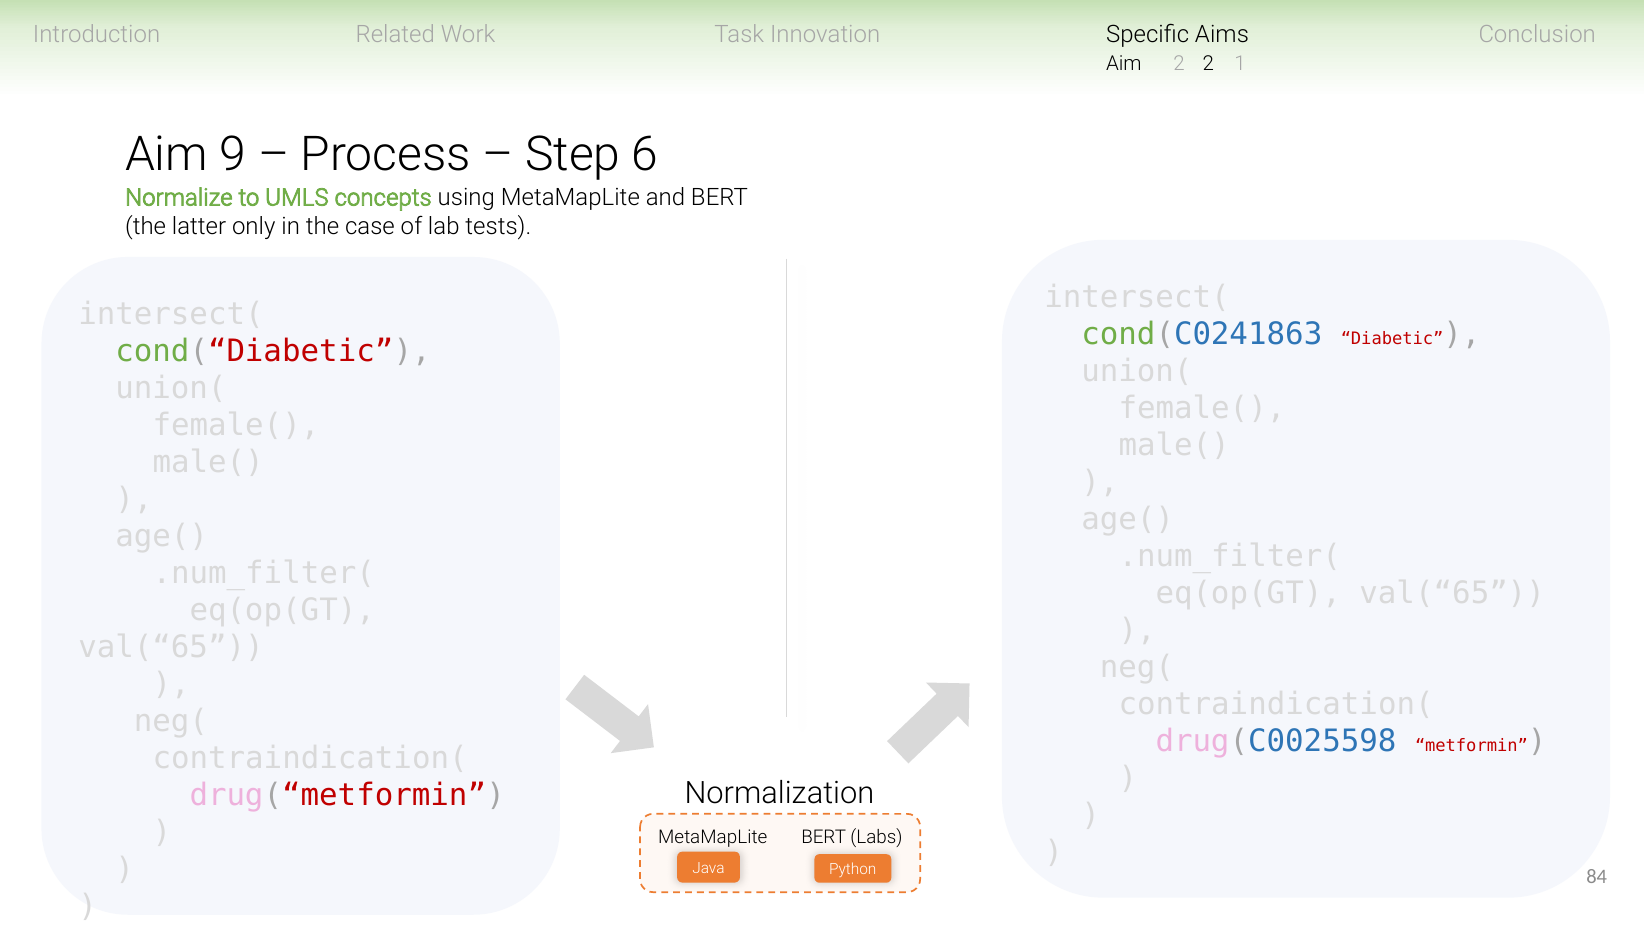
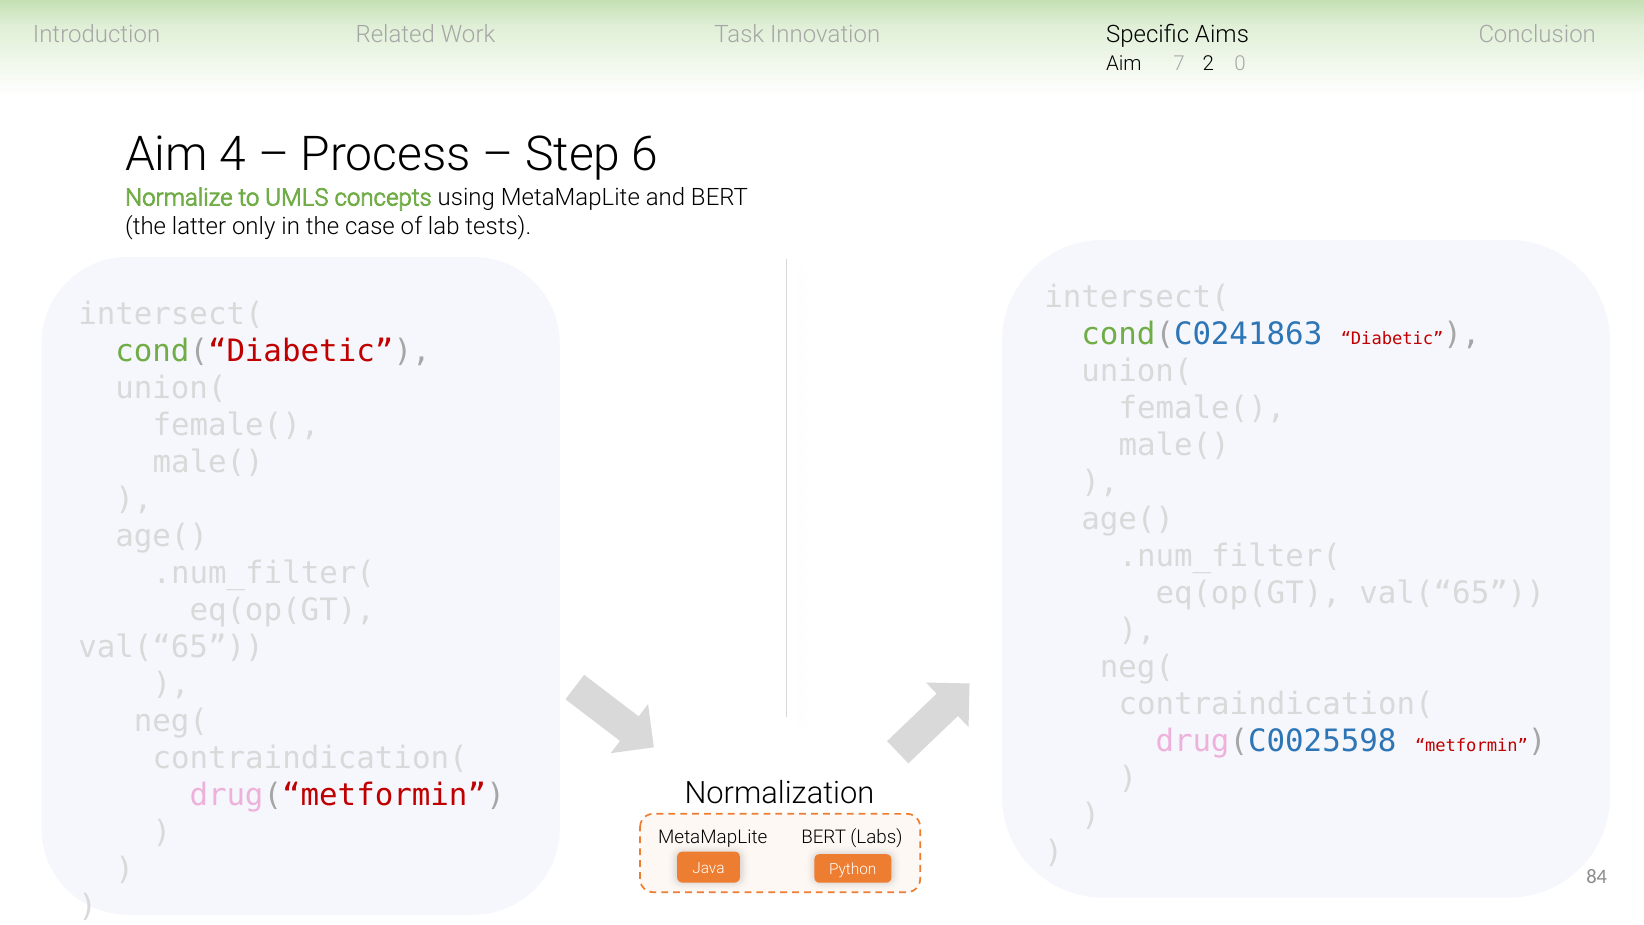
Aim 2: 2 -> 7 (1179, 64)
1: 1 -> 0 (1240, 64)
9: 9 -> 4 (233, 155)
